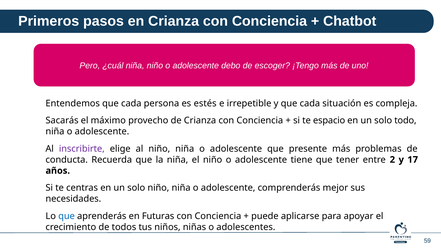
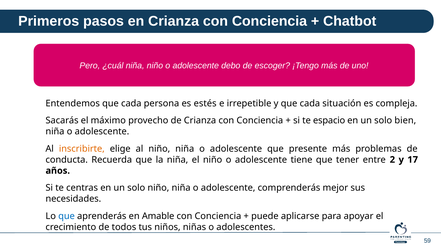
todo: todo -> bien (405, 121)
inscribirte colour: purple -> orange (82, 149)
Futuras: Futuras -> Amable (158, 216)
